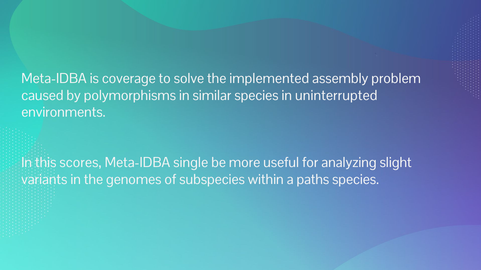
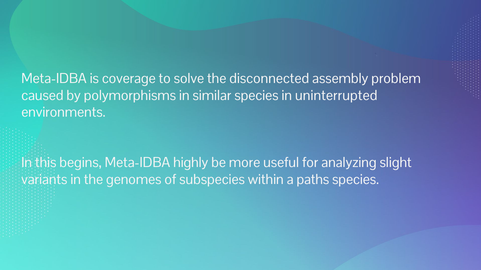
implemented: implemented -> disconnected (269, 79)
scores: scores -> begins (81, 163)
single: single -> highly (191, 163)
